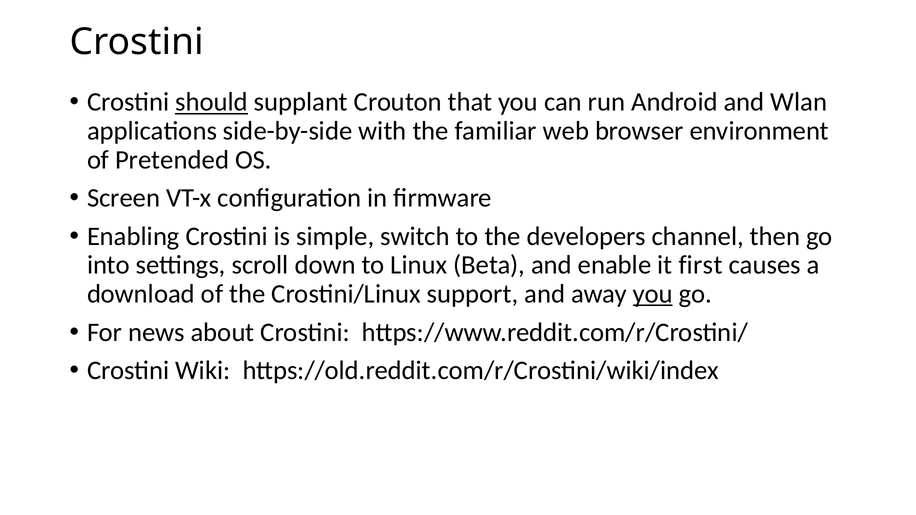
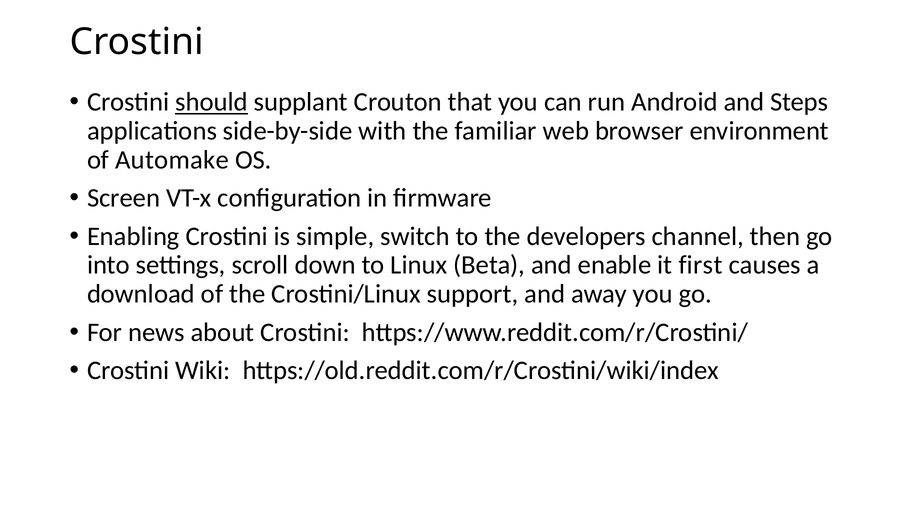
Wlan: Wlan -> Steps (799, 102)
Pretended: Pretended -> Automake (172, 160)
you underline: present -> none (653, 294)
